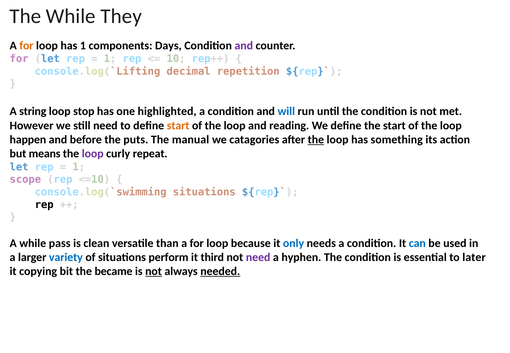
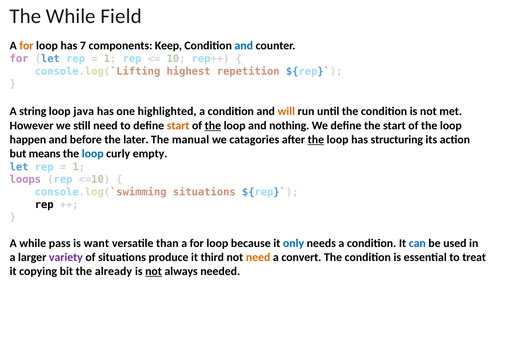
They: They -> Field (121, 16)
has 1: 1 -> 7 (83, 46)
Days: Days -> Keep (168, 46)
and colour: purple -> blue (244, 46)
decimal: decimal -> highest (189, 71)
stop: stop -> java (84, 111)
will colour: blue -> orange (286, 111)
the underline: none -> present (213, 126)
reading: reading -> nothing (289, 126)
puts: puts -> later (136, 140)
something: something -> structuring (397, 140)
loop colour: purple -> blue (93, 154)
repeat: repeat -> empty (150, 154)
scope: scope -> loops (25, 180)
clean: clean -> want (96, 243)
variety colour: blue -> purple (66, 257)
perform: perform -> produce (168, 257)
need colour: purple -> orange (258, 257)
hyphen: hyphen -> convert (301, 257)
later: later -> treat (474, 257)
became: became -> already (113, 271)
needed underline: present -> none (220, 271)
